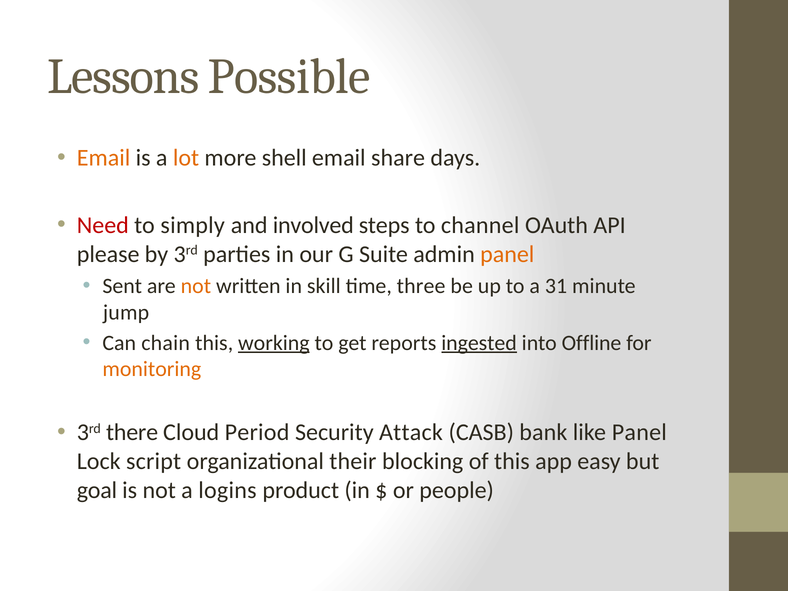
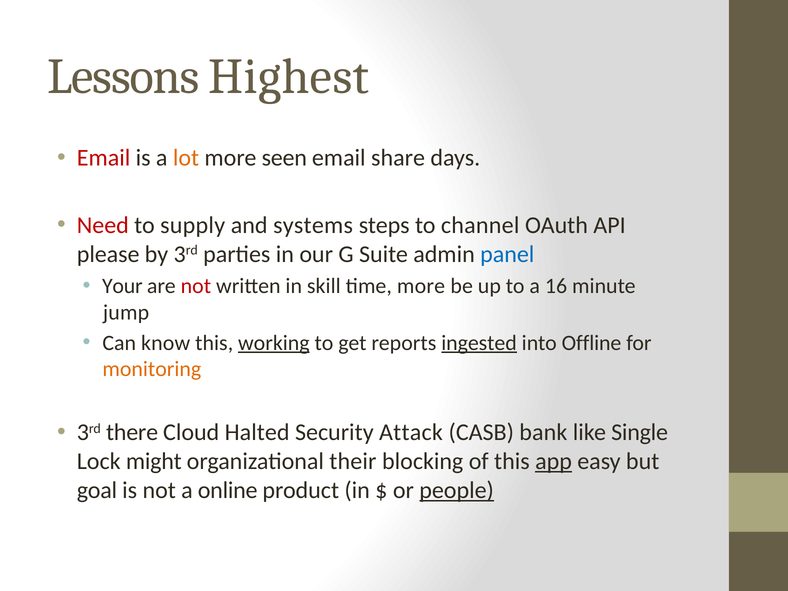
Possible: Possible -> Highest (289, 76)
Email colour: orange -> red (104, 158)
shell: shell -> seen (284, 158)
simply: simply -> supply (193, 225)
involved: involved -> systems (313, 225)
panel colour: orange -> blue (507, 254)
Sent: Sent -> Your (122, 286)
not colour: orange -> red (196, 286)
time three: three -> more (421, 286)
31: 31 -> 16 (556, 286)
chain: chain -> know (166, 343)
Period: Period -> Halted (257, 432)
like Panel: Panel -> Single (640, 432)
script: script -> might (154, 461)
app underline: none -> present (554, 461)
logins: logins -> online (228, 490)
people underline: none -> present (457, 490)
